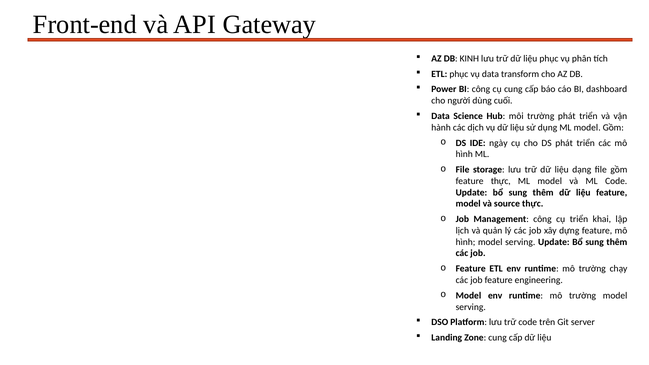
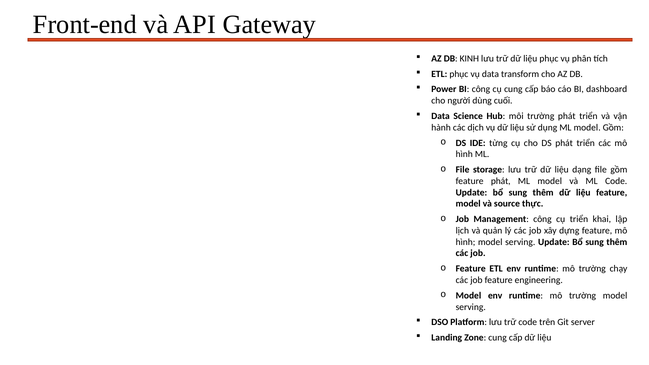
ngày: ngày -> từng (498, 143)
feature thực: thực -> phát (501, 181)
